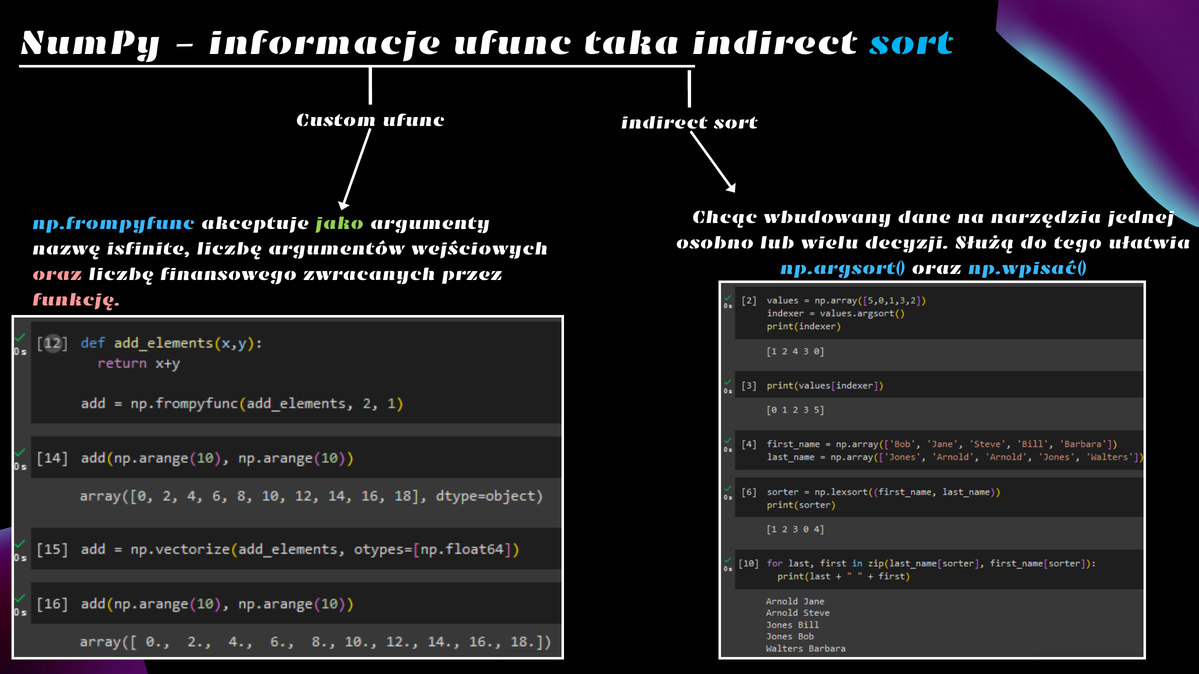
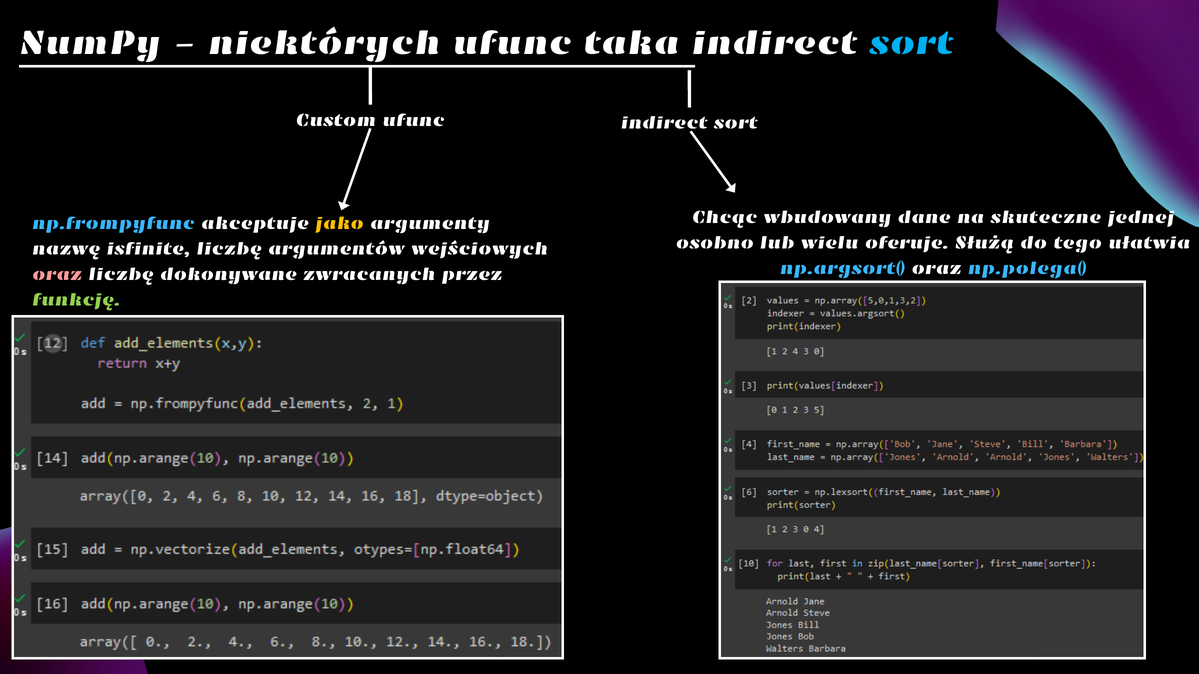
informacje: informacje -> niektórych (325, 43)
narzędzia: narzędzia -> skuteczne (1046, 217)
jako colour: light green -> yellow (340, 223)
decyzji: decyzji -> oferuje (907, 243)
np.wpisać(: np.wpisać( -> np.polega( (1027, 269)
finansowego: finansowego -> dokonywane (229, 274)
funkcję colour: pink -> light green (76, 300)
